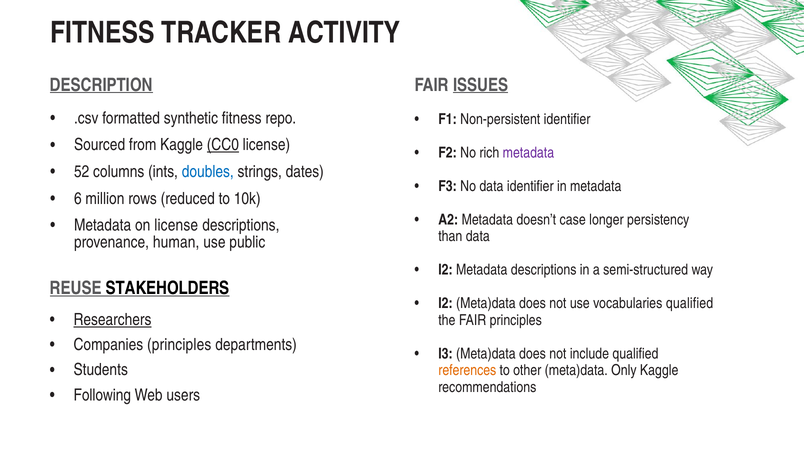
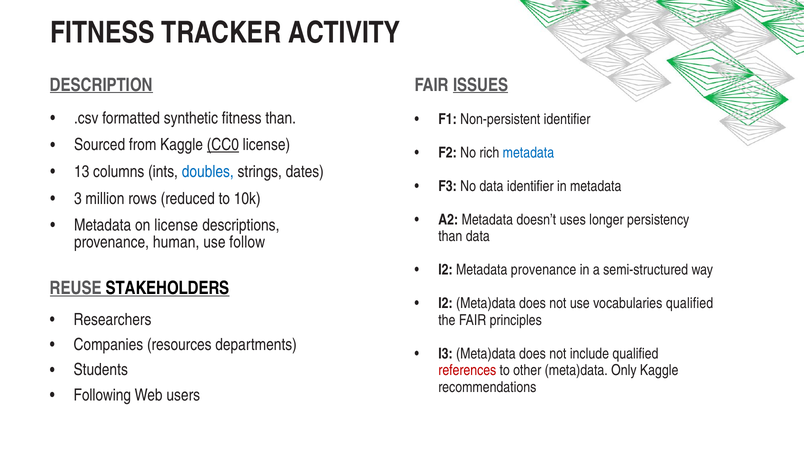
fitness repo: repo -> than (281, 118)
metadata colour: purple -> blue (528, 153)
52: 52 -> 13 (82, 172)
6: 6 -> 3 (78, 199)
case: case -> uses (573, 220)
public: public -> follow (247, 242)
Metadata descriptions: descriptions -> provenance (544, 270)
Researchers underline: present -> none (112, 320)
Companies principles: principles -> resources (179, 345)
references colour: orange -> red (467, 371)
